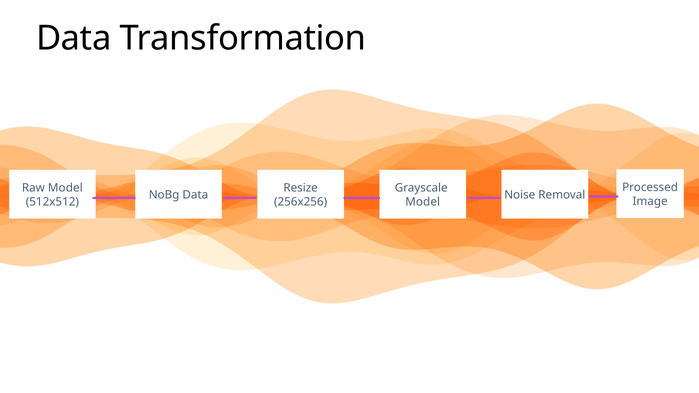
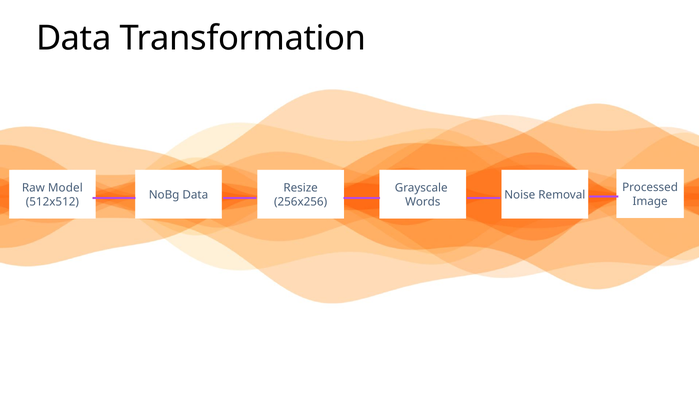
Model: Model -> Words (423, 202)
